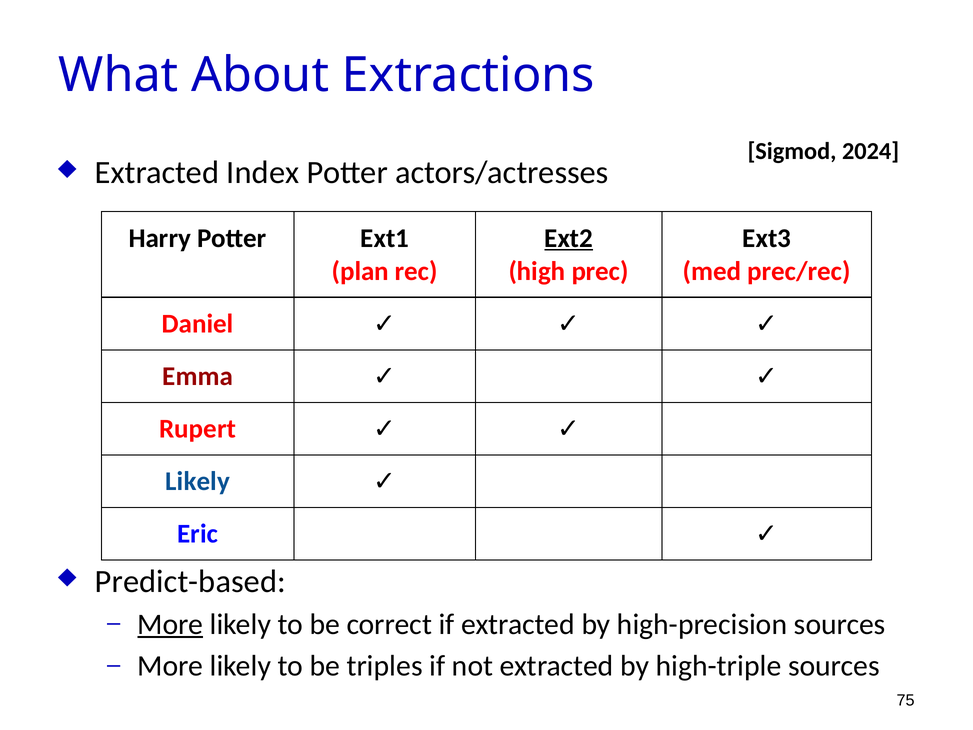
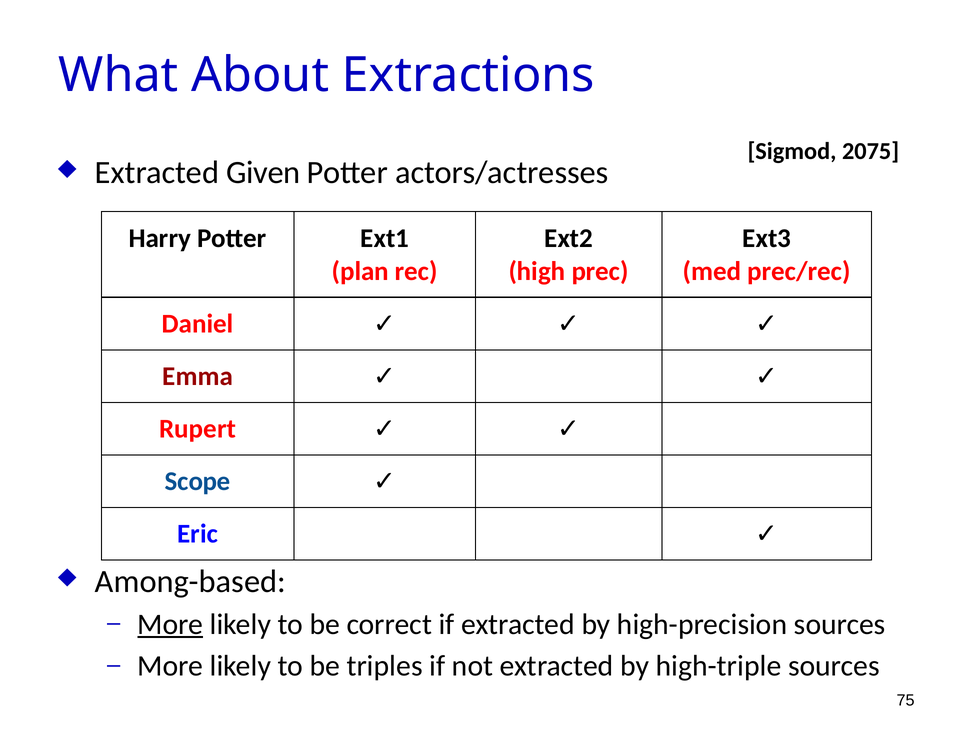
2024: 2024 -> 2075 (871, 151)
Index: Index -> Given (263, 173)
Ext2 underline: present -> none (569, 238)
Likely: Likely -> Scope (198, 481)
Predict-based: Predict-based -> Among-based (190, 581)
